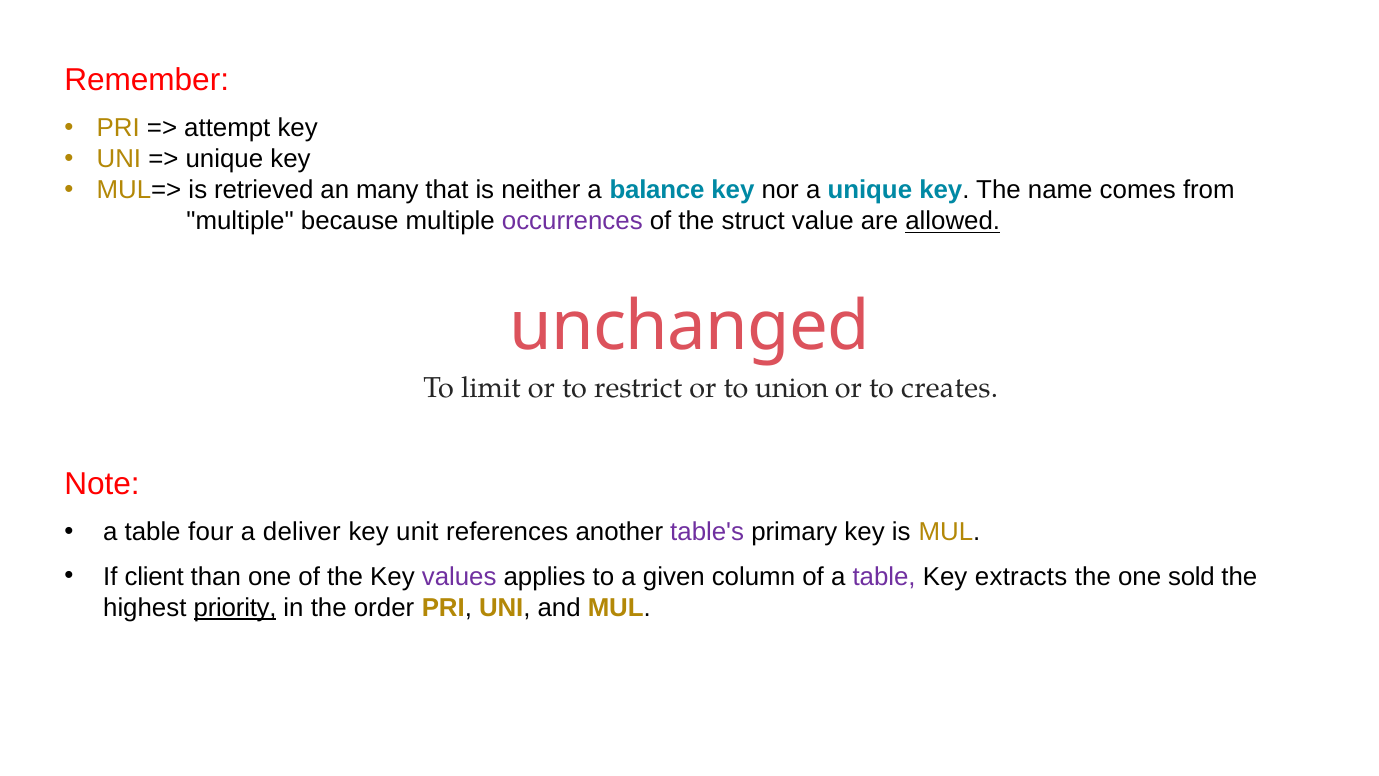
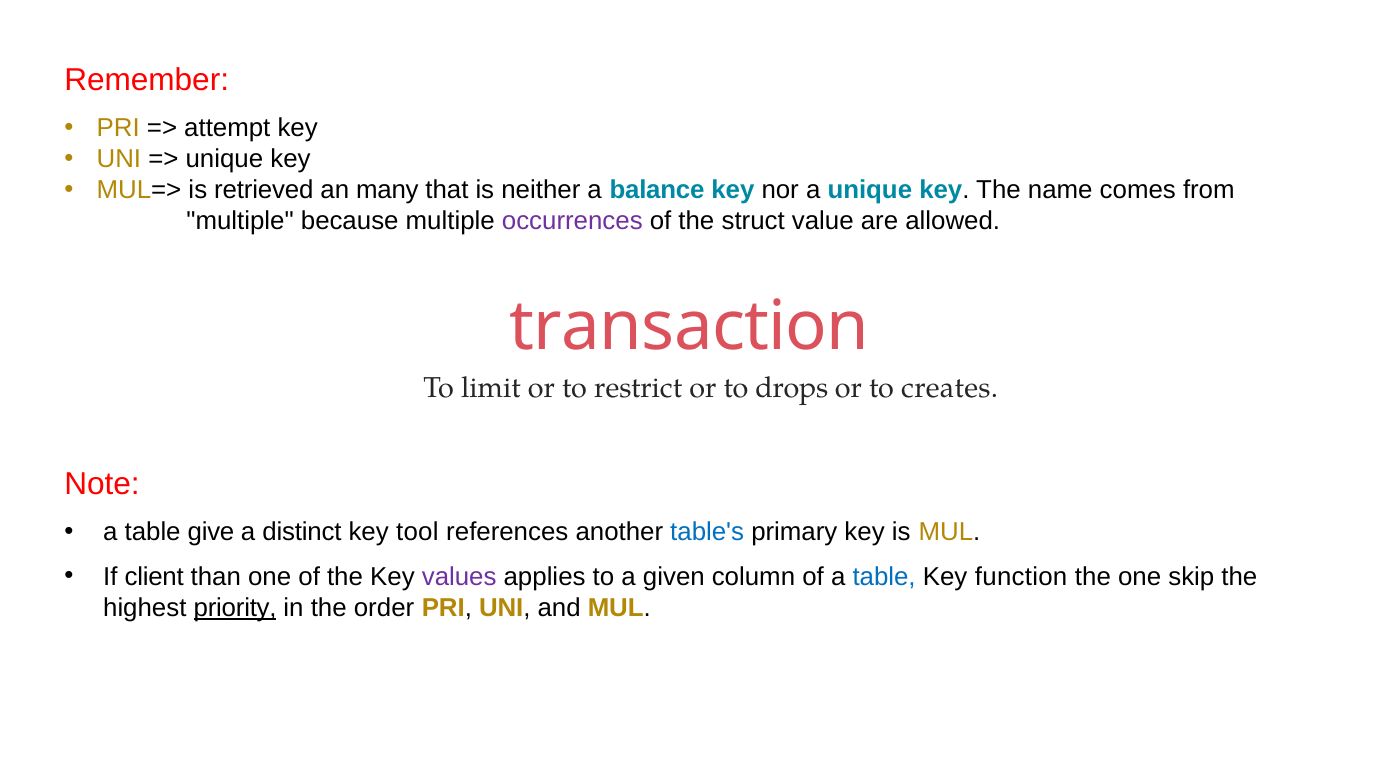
allowed underline: present -> none (953, 221)
unchanged: unchanged -> transaction (690, 327)
union: union -> drops (792, 388)
four: four -> give (211, 532)
deliver: deliver -> distinct (302, 532)
unit: unit -> tool (417, 532)
table's colour: purple -> blue (707, 532)
table colour: purple -> blue (884, 577)
extracts: extracts -> function (1021, 577)
sold: sold -> skip (1191, 577)
